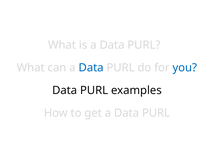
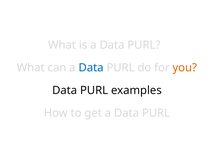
you colour: blue -> orange (185, 67)
